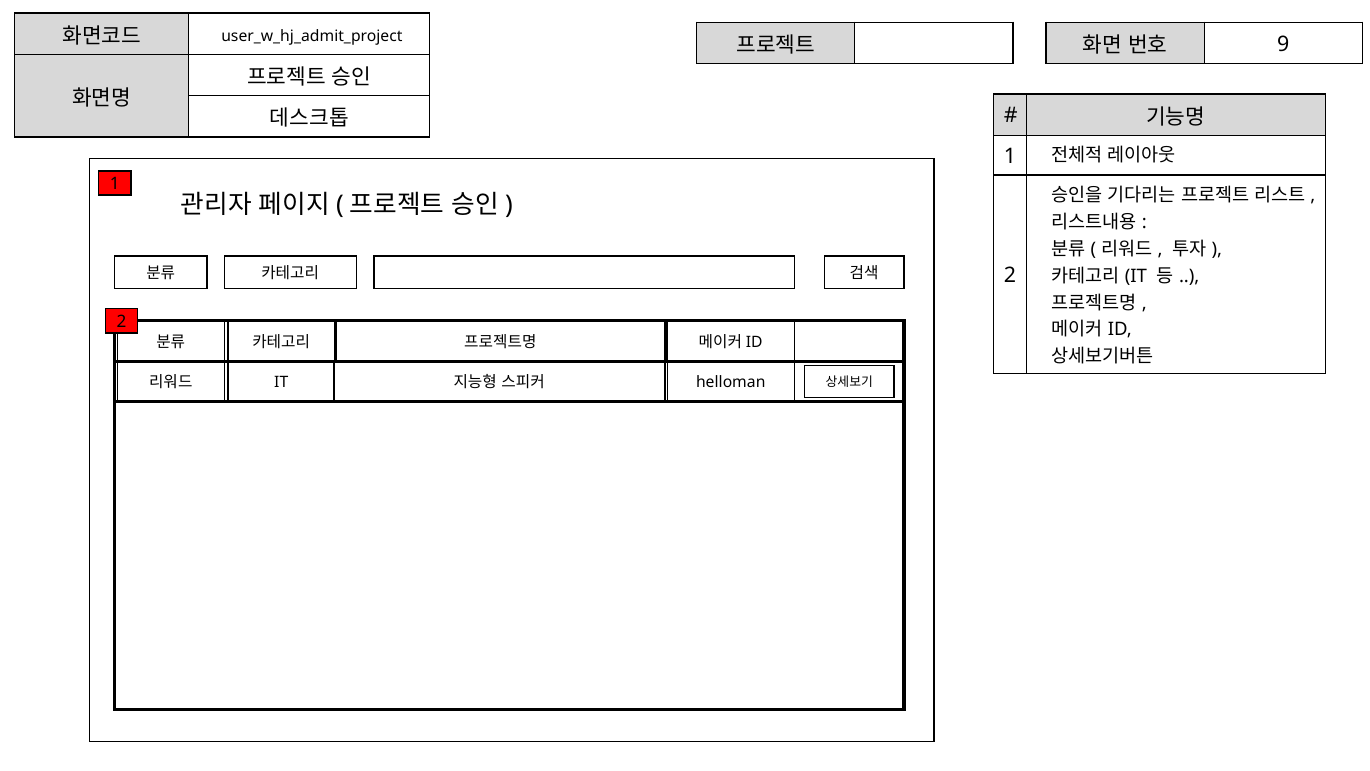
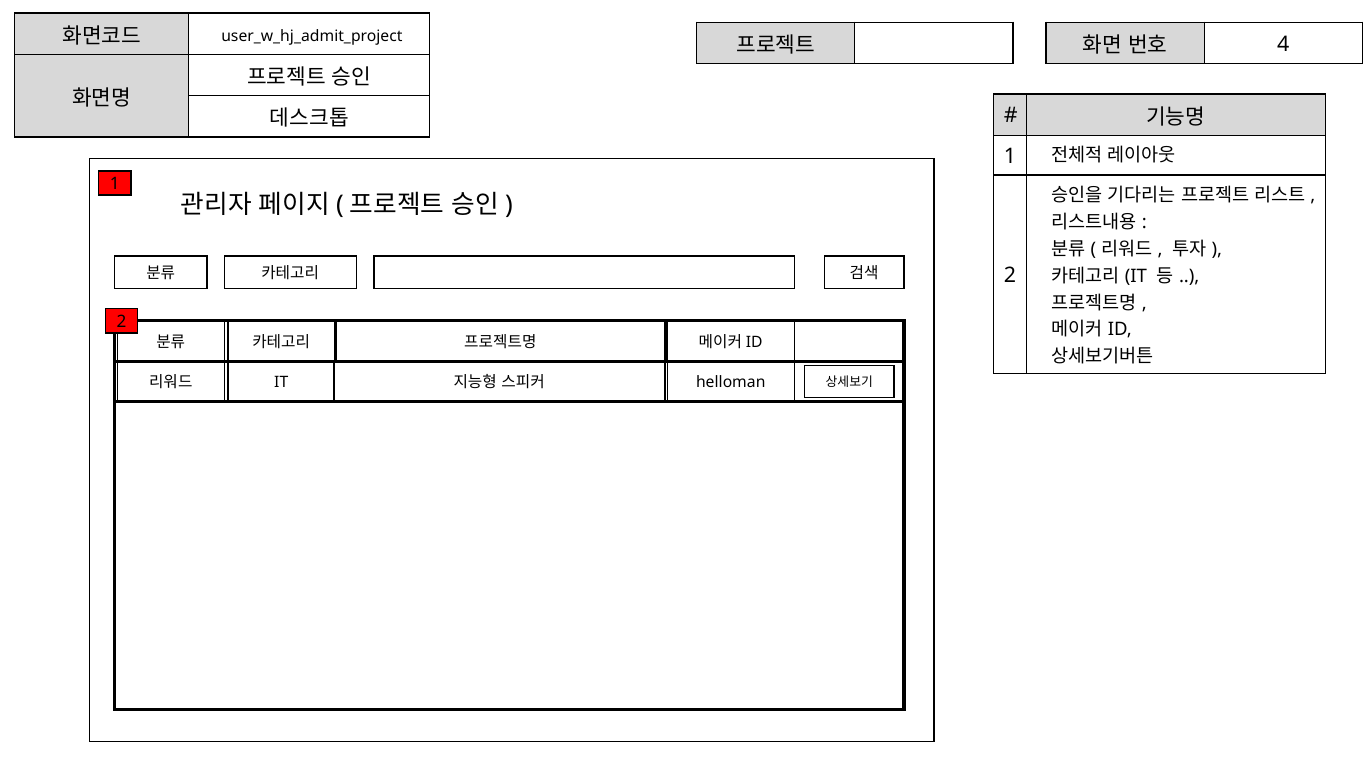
9: 9 -> 4 (1283, 44)
